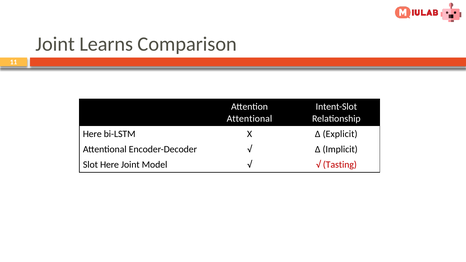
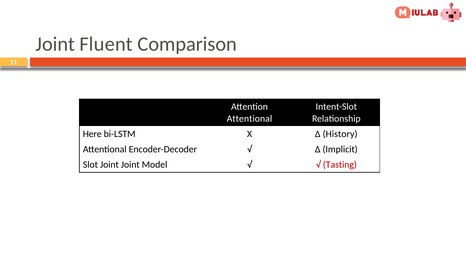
Learns: Learns -> Fluent (106, 44)
Explicit: Explicit -> History (340, 134)
Slot Here: Here -> Joint (109, 165)
